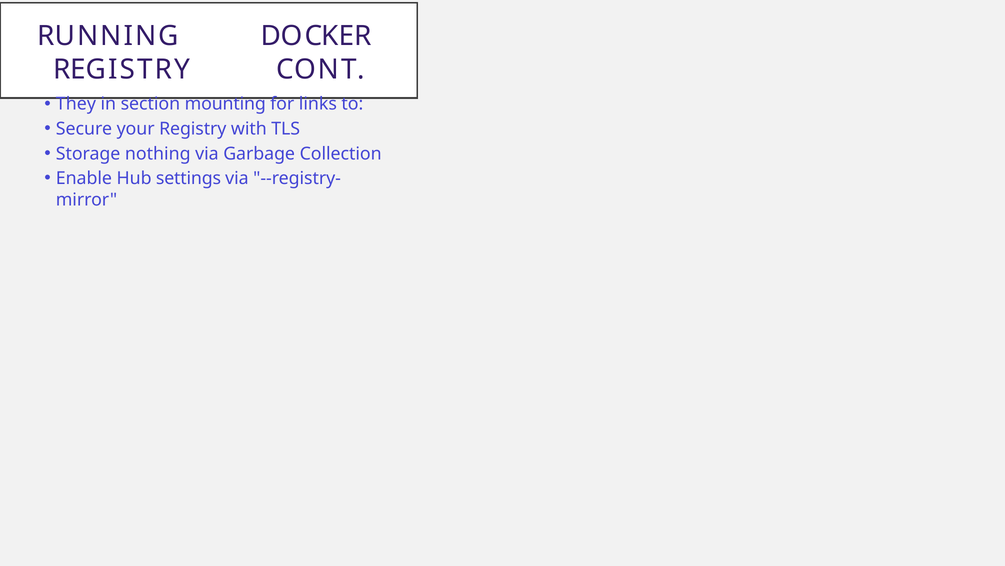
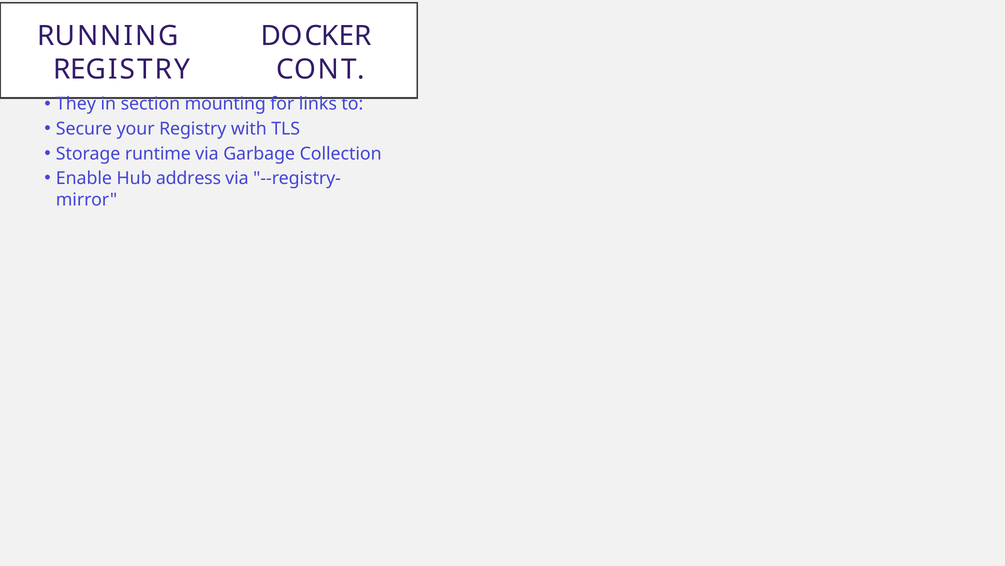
nothing: nothing -> runtime (158, 154)
settings: settings -> address (188, 178)
